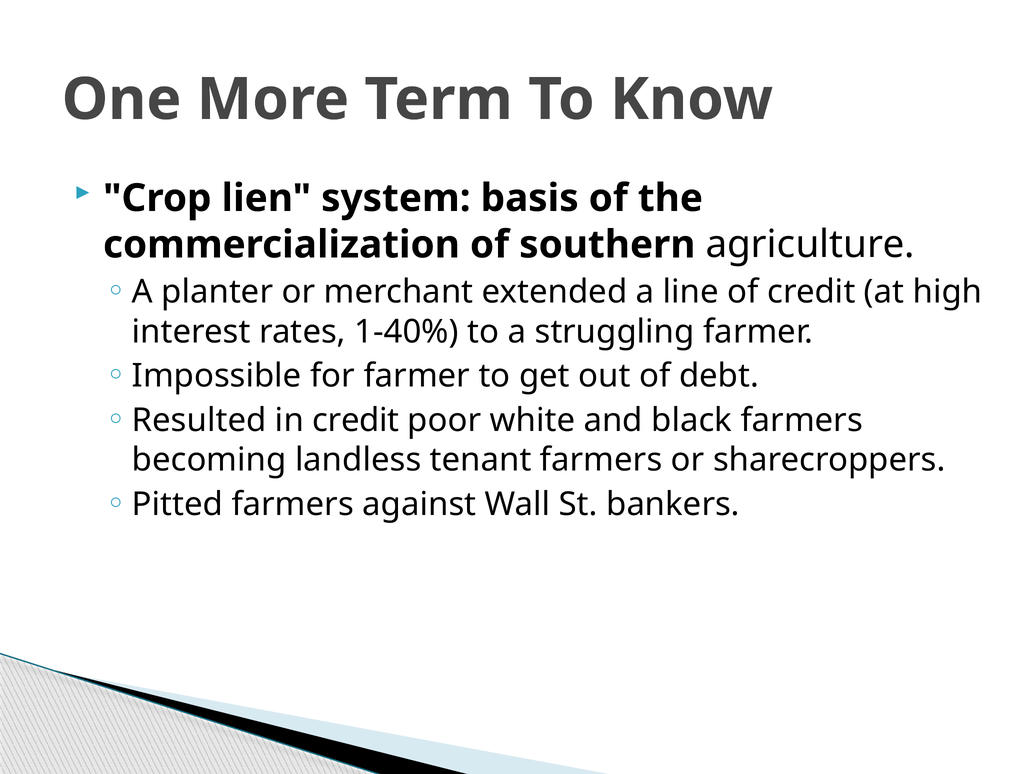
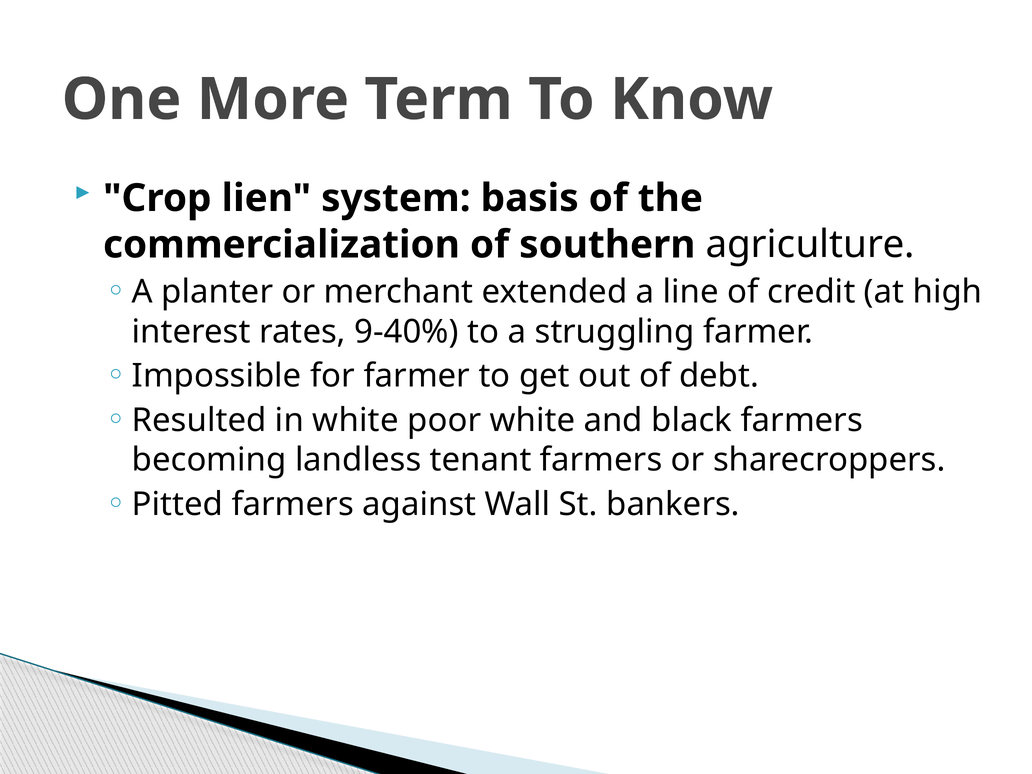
1-40%: 1-40% -> 9-40% (406, 332)
in credit: credit -> white (356, 420)
